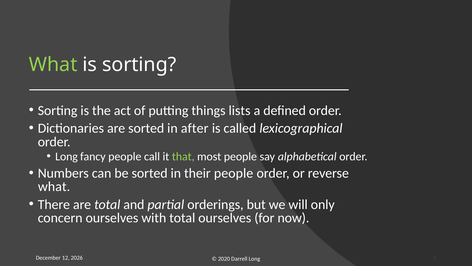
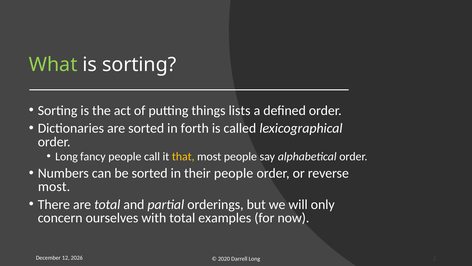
after: after -> forth (195, 128)
that colour: light green -> yellow (183, 156)
what: what -> most (54, 186)
total ourselves: ourselves -> examples (225, 218)
